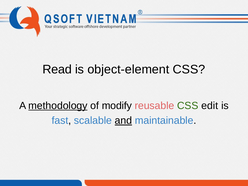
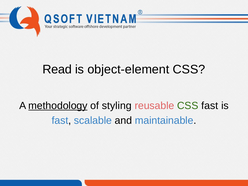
modify: modify -> styling (117, 106)
CSS edit: edit -> fast (210, 106)
and underline: present -> none (123, 121)
